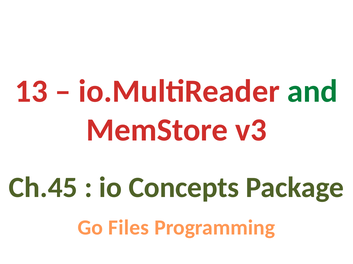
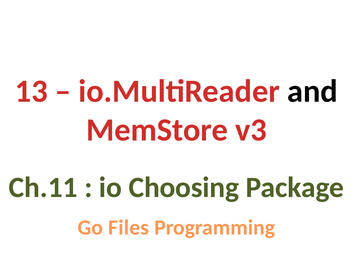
and colour: green -> black (312, 91)
Ch.45: Ch.45 -> Ch.11 (43, 188)
Concepts: Concepts -> Choosing (184, 188)
